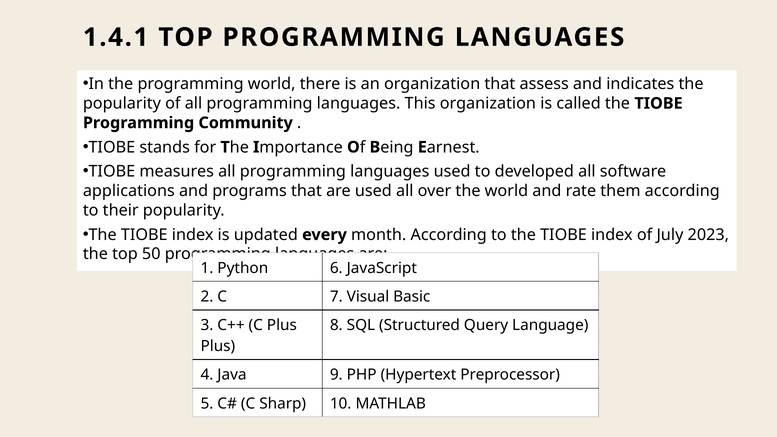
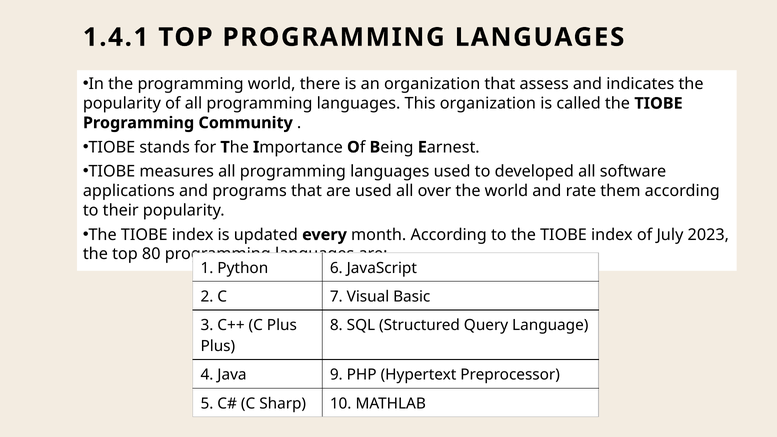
50: 50 -> 80 (151, 254)
